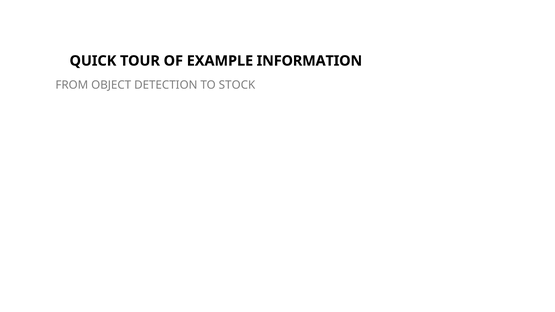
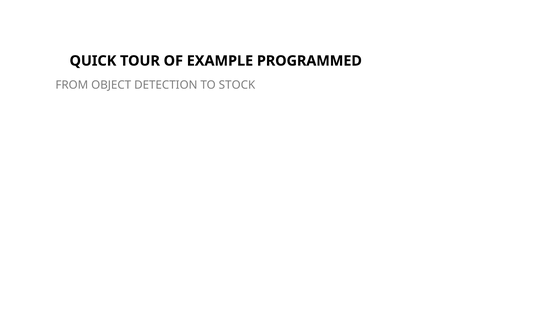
INFORMATION: INFORMATION -> PROGRAMMED (309, 61)
